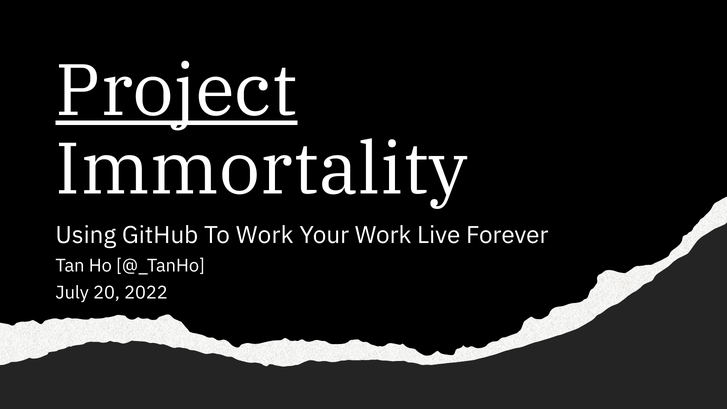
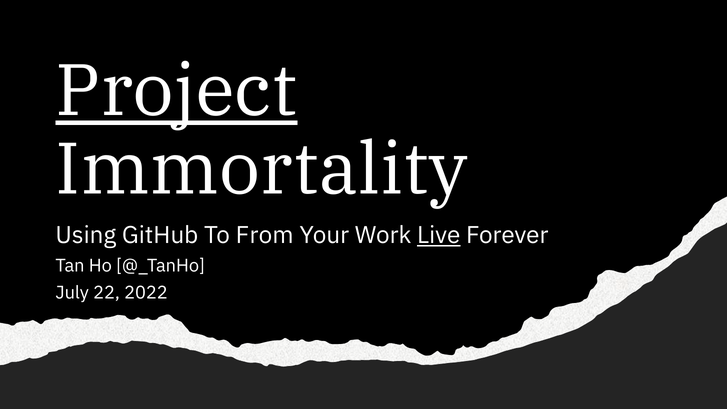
To Work: Work -> From (265, 235)
Live underline: none -> present (439, 235)
20: 20 -> 22 (107, 293)
